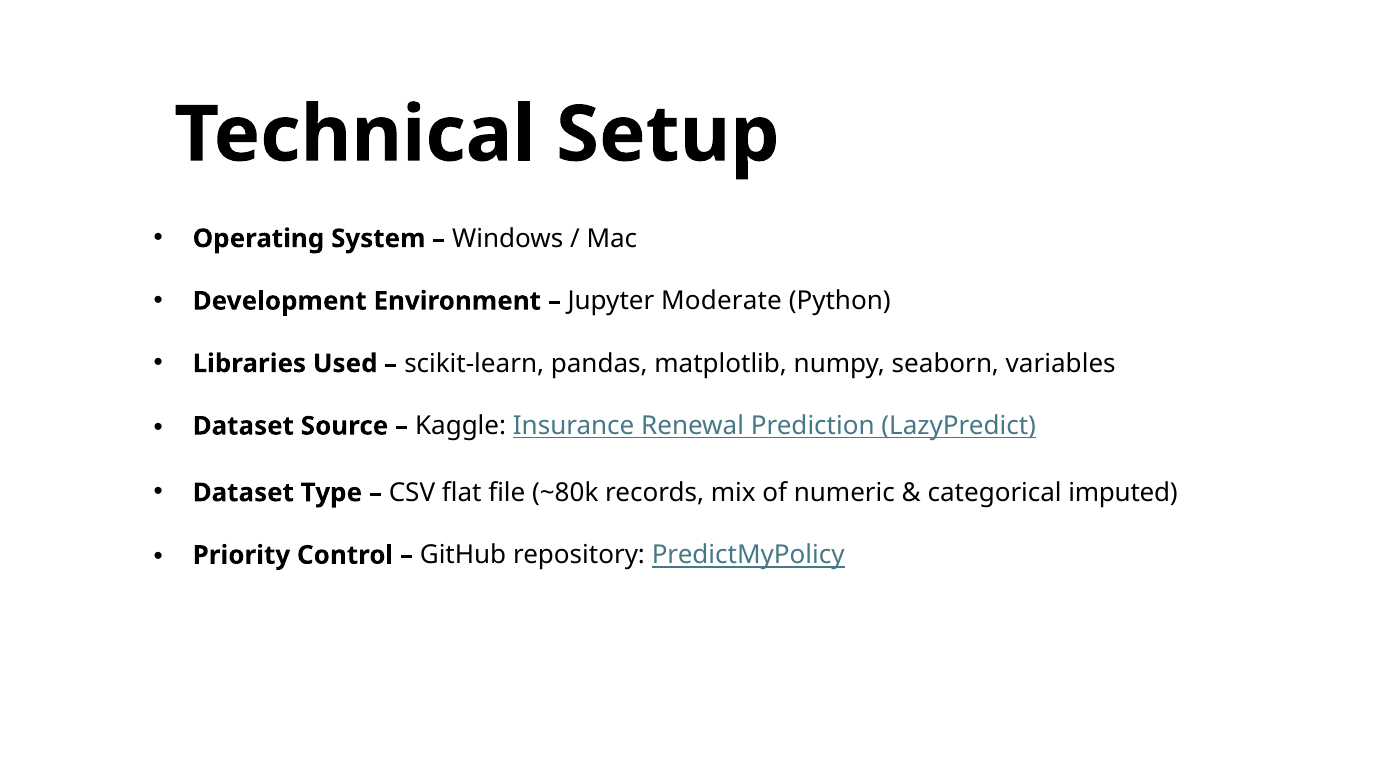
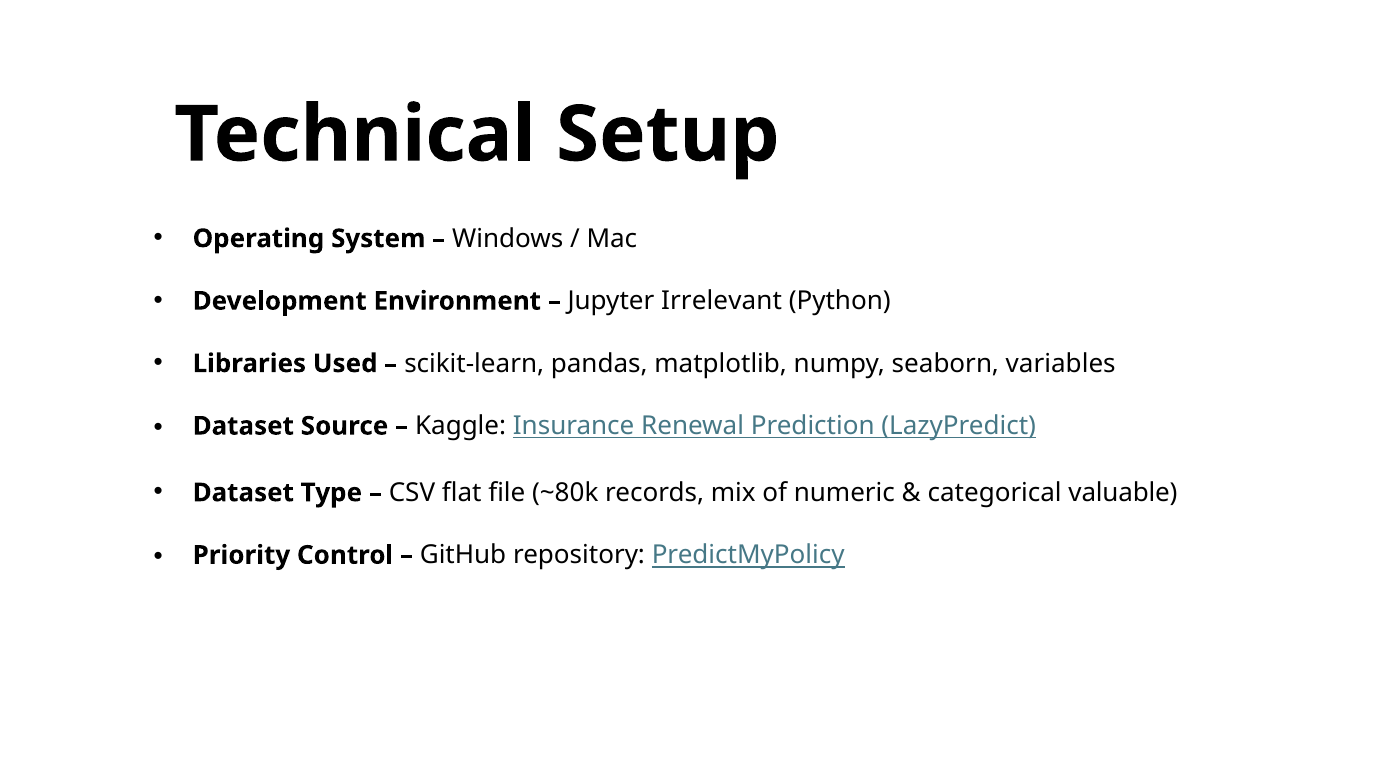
Moderate: Moderate -> Irrelevant (722, 301)
imputed: imputed -> valuable (1123, 493)
